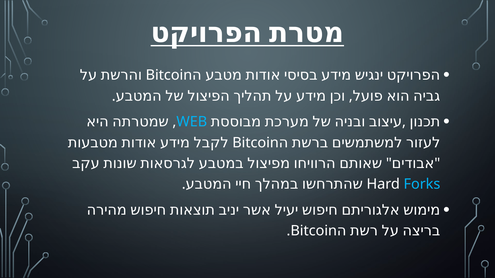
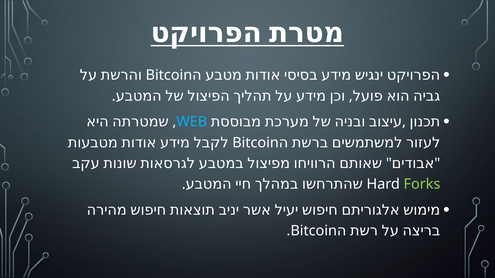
Forks colour: light blue -> light green (422, 184)
